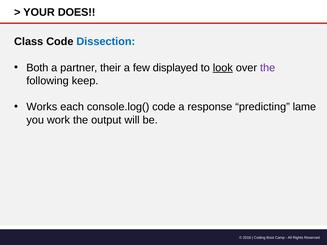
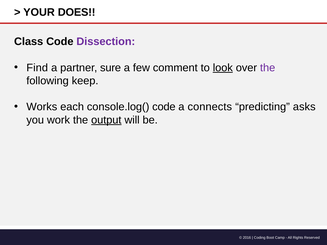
Dissection colour: blue -> purple (106, 42)
Both: Both -> Find (37, 68)
their: their -> sure (111, 68)
displayed: displayed -> comment (175, 68)
response: response -> connects (210, 107)
lame: lame -> asks (304, 107)
output underline: none -> present (106, 120)
